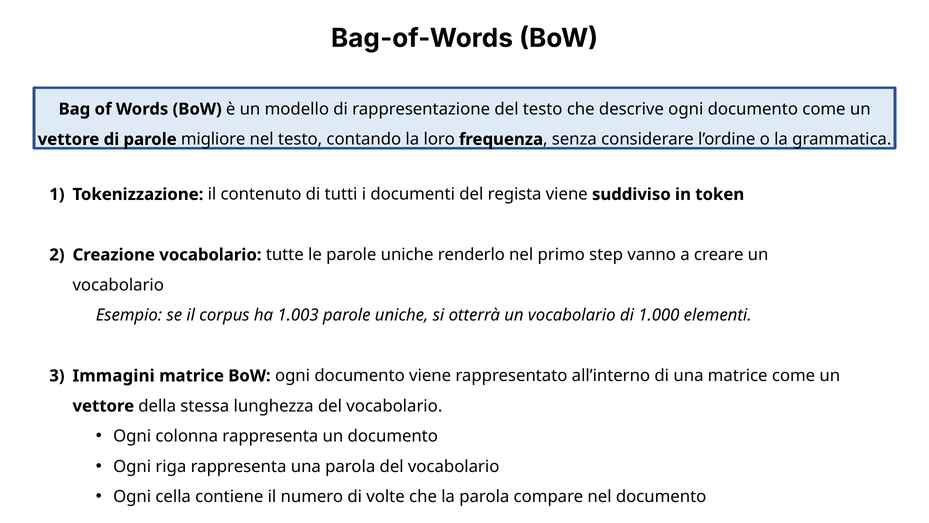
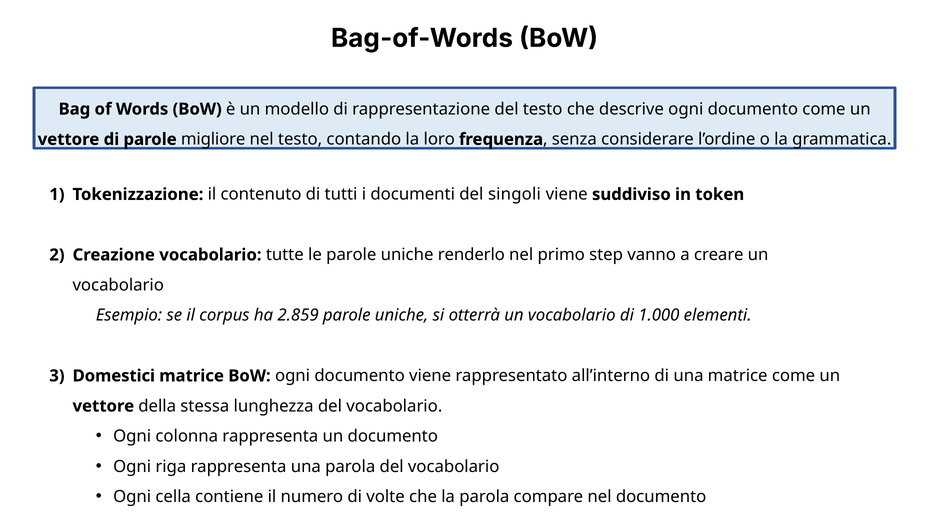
regista: regista -> singoli (514, 194)
1.003: 1.003 -> 2.859 (298, 315)
Immagini: Immagini -> Domestici (114, 376)
